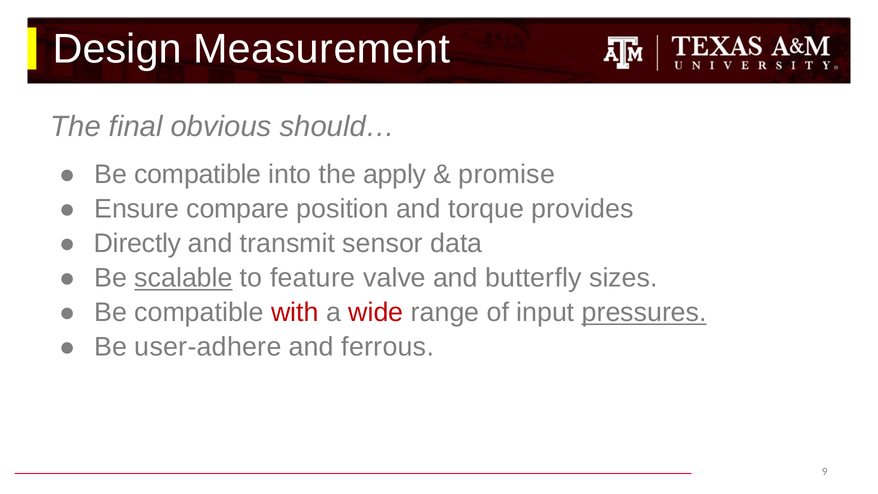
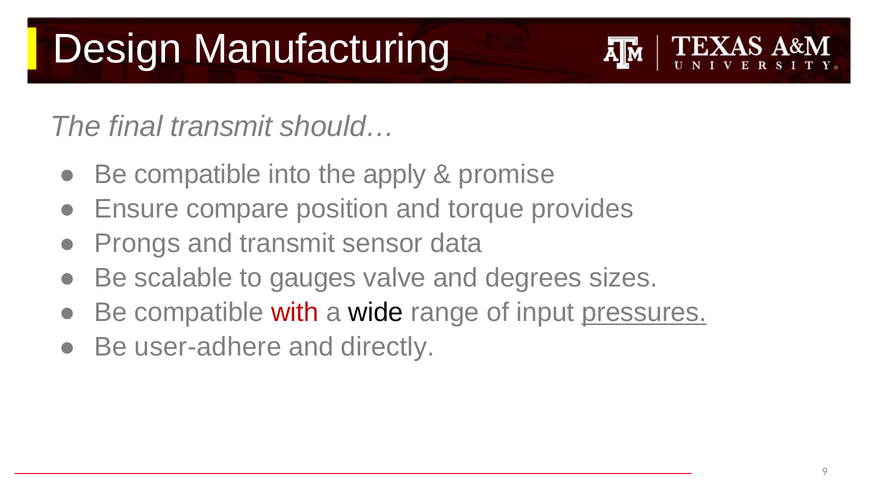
Measurement: Measurement -> Manufacturing (322, 49)
final obvious: obvious -> transmit (221, 127)
Directly: Directly -> Prongs (137, 244)
scalable underline: present -> none (184, 278)
feature: feature -> gauges (313, 278)
butterfly: butterfly -> degrees (533, 278)
wide colour: red -> black (376, 313)
ferrous: ferrous -> directly (388, 347)
